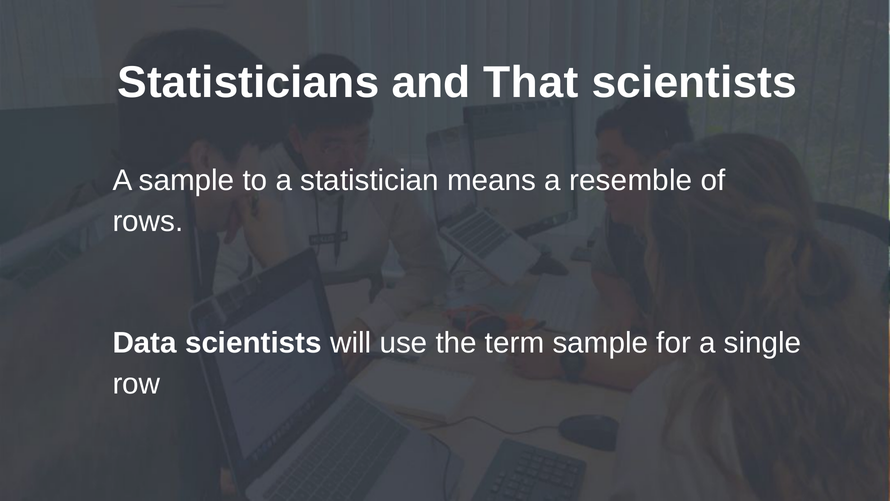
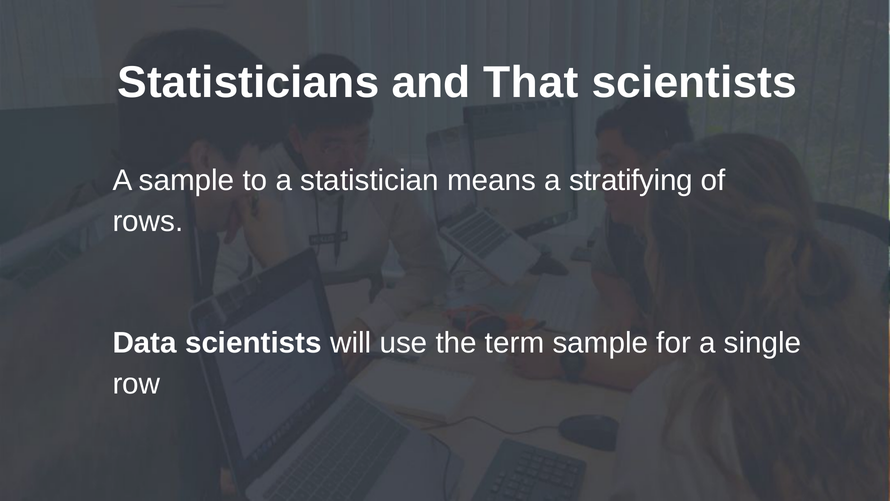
resemble: resemble -> stratifying (631, 181)
